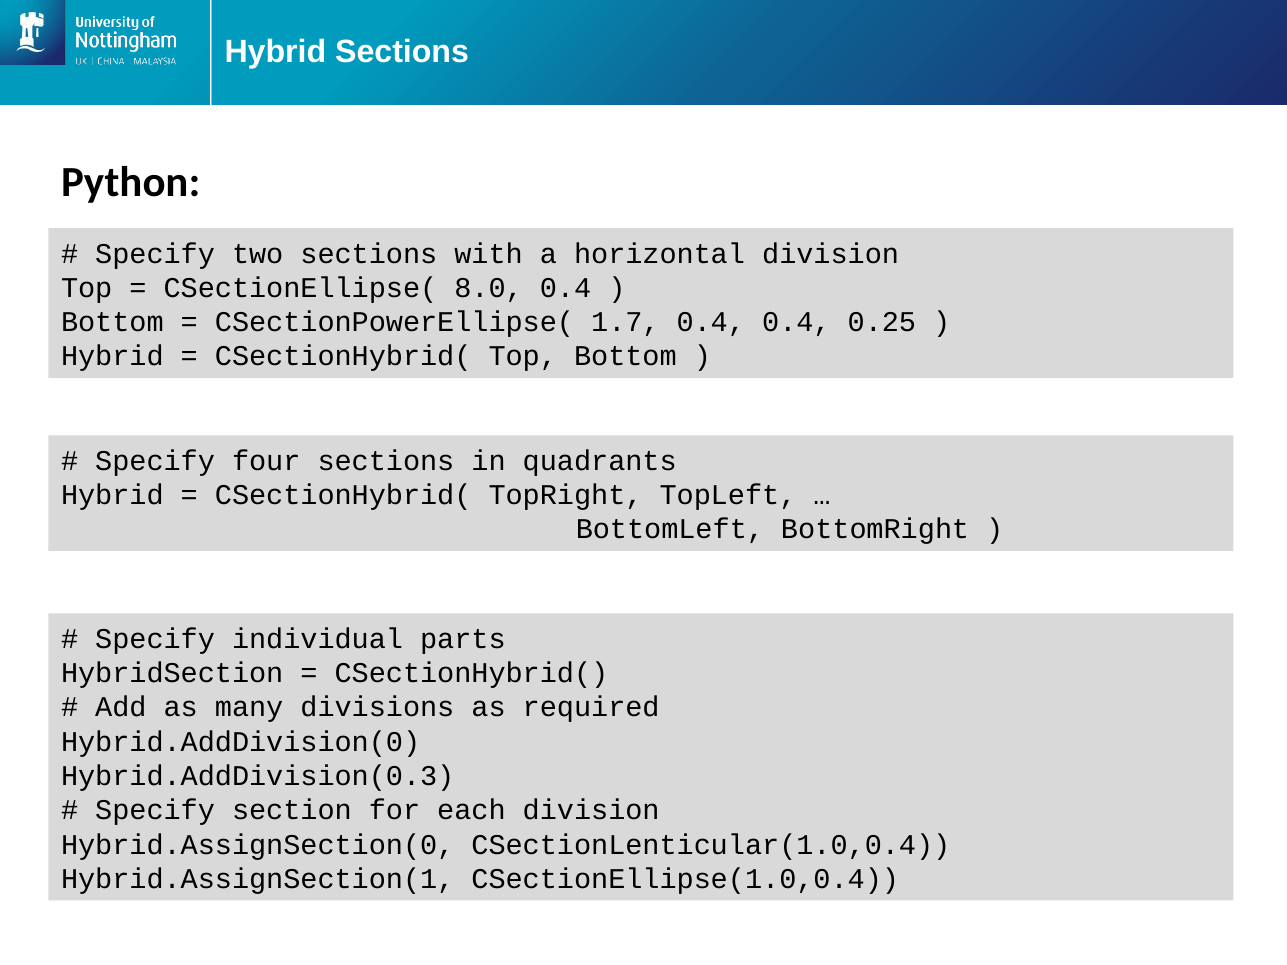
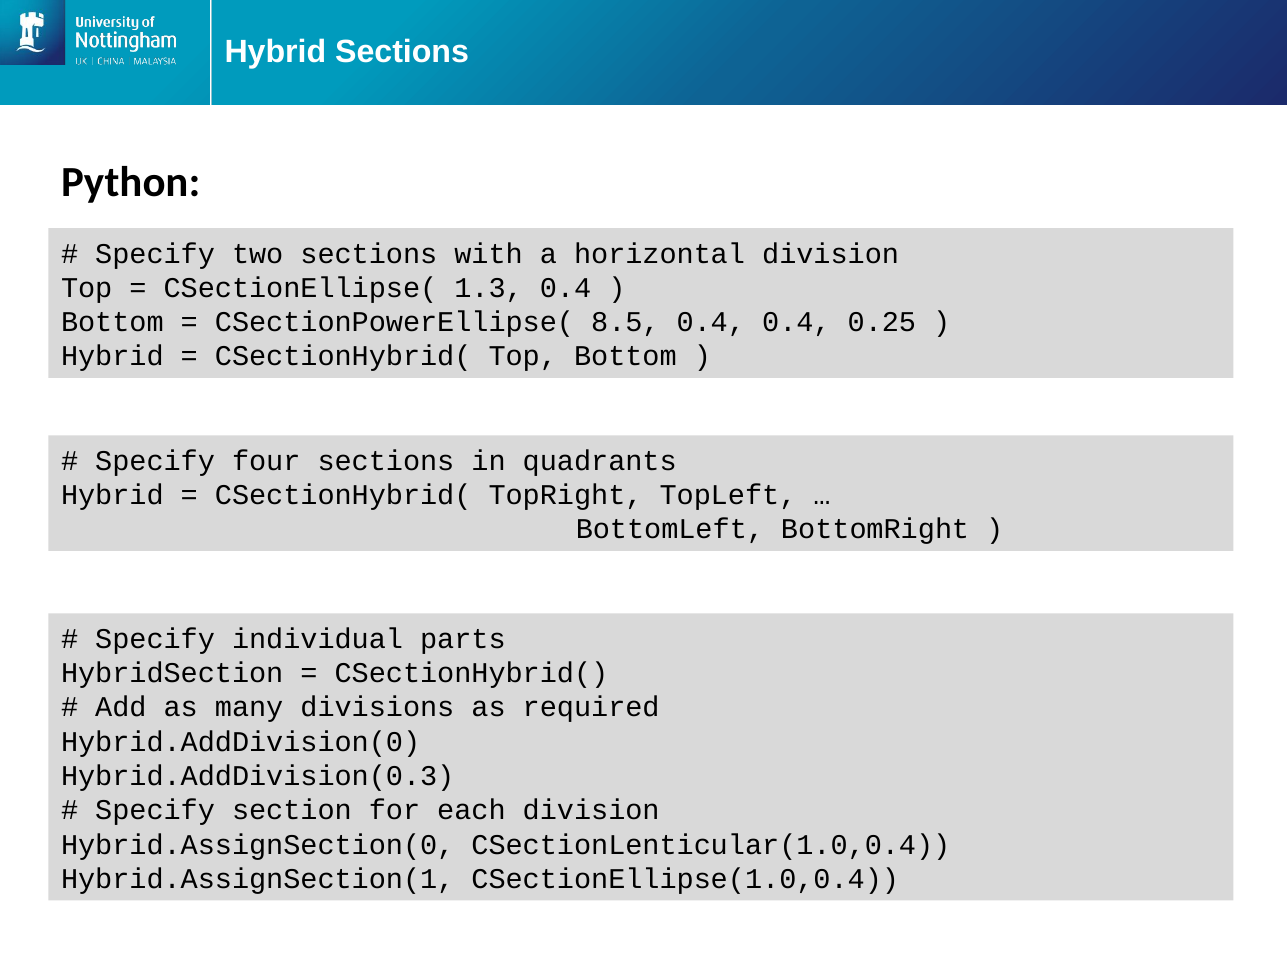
8.0: 8.0 -> 1.3 (489, 288)
1.7: 1.7 -> 8.5 (625, 322)
